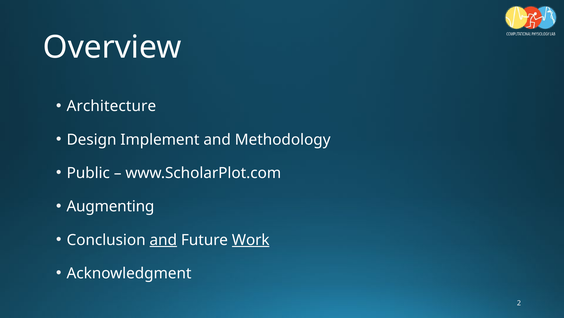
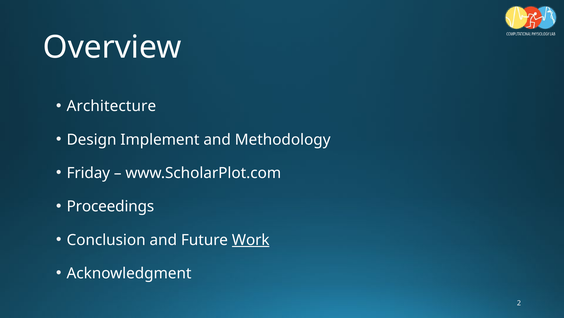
Public: Public -> Friday (88, 173)
Augmenting: Augmenting -> Proceedings (110, 206)
and underline: present -> none (163, 239)
